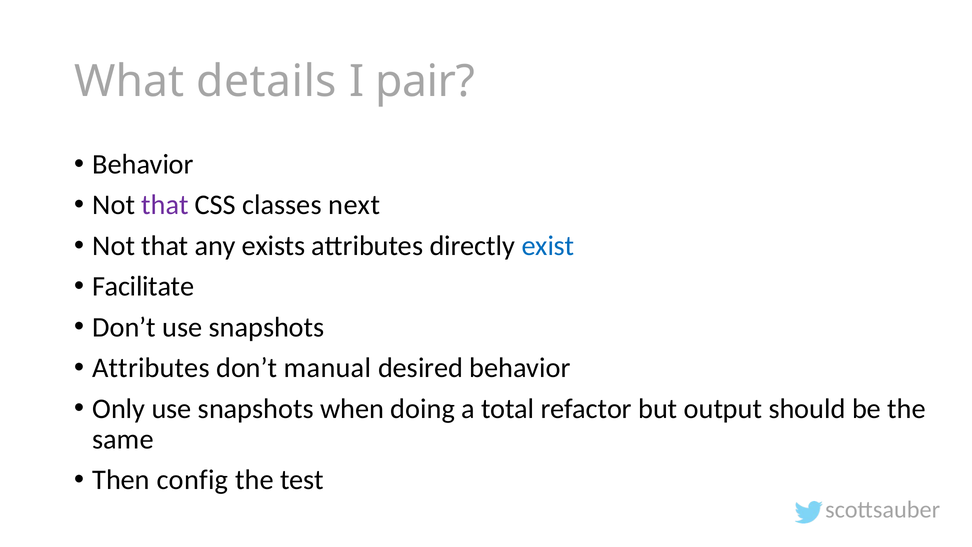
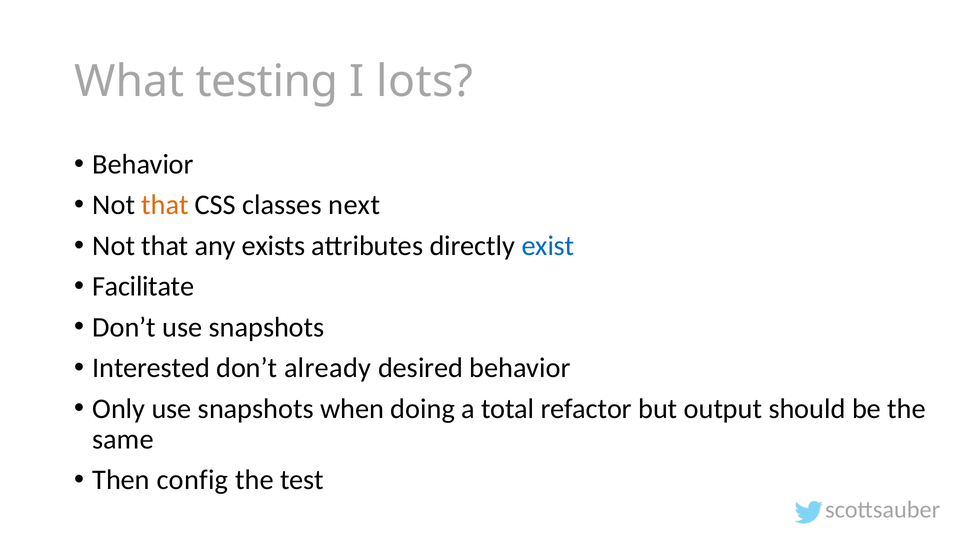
details: details -> testing (267, 82)
pair: pair -> lots (425, 82)
that colour: purple -> orange (165, 205)
Attributes: Attributes -> Interested (151, 368)
manual: manual -> already (328, 368)
